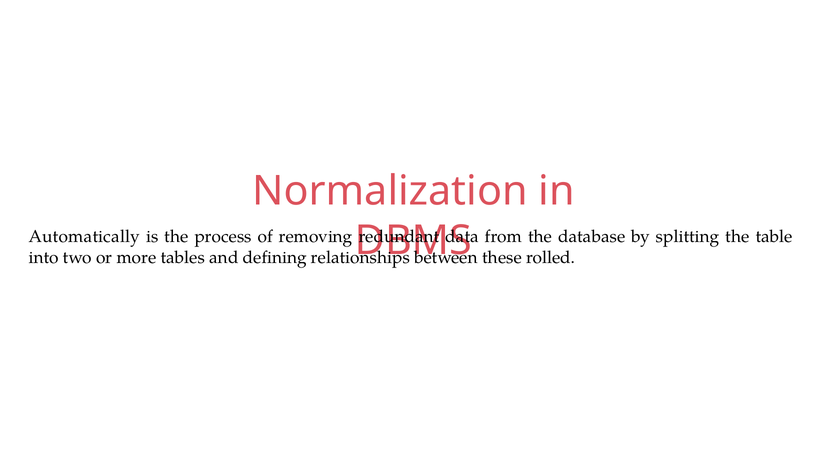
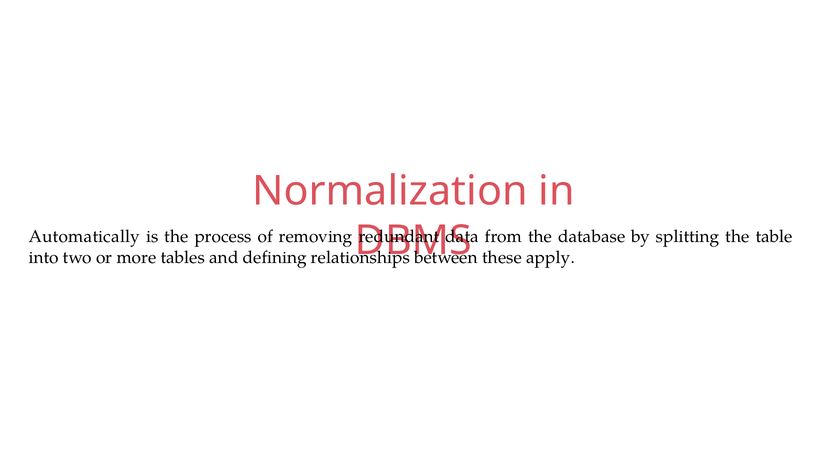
rolled: rolled -> apply (551, 258)
